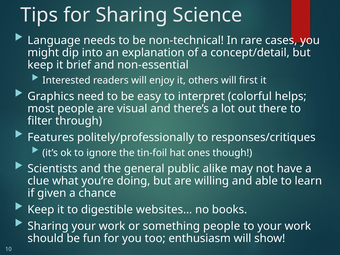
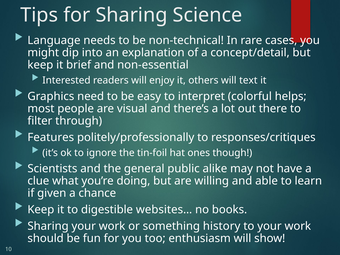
first: first -> text (248, 80)
something people: people -> history (222, 226)
